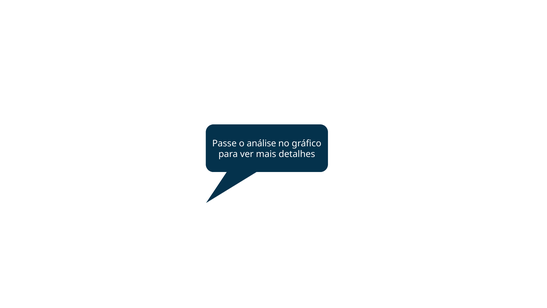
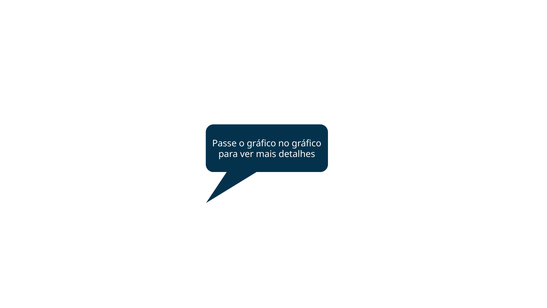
o análise: análise -> gráfico (261, 143)
